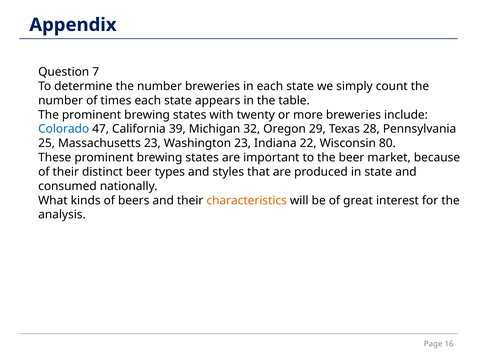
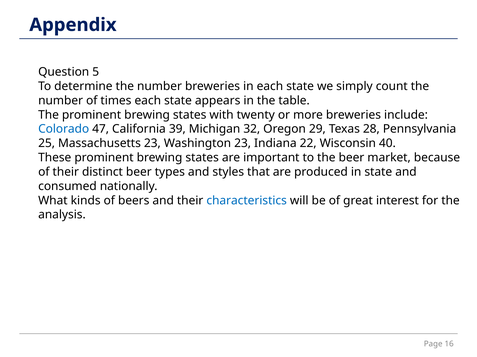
7: 7 -> 5 (96, 72)
80: 80 -> 40 (387, 144)
characteristics colour: orange -> blue (247, 201)
